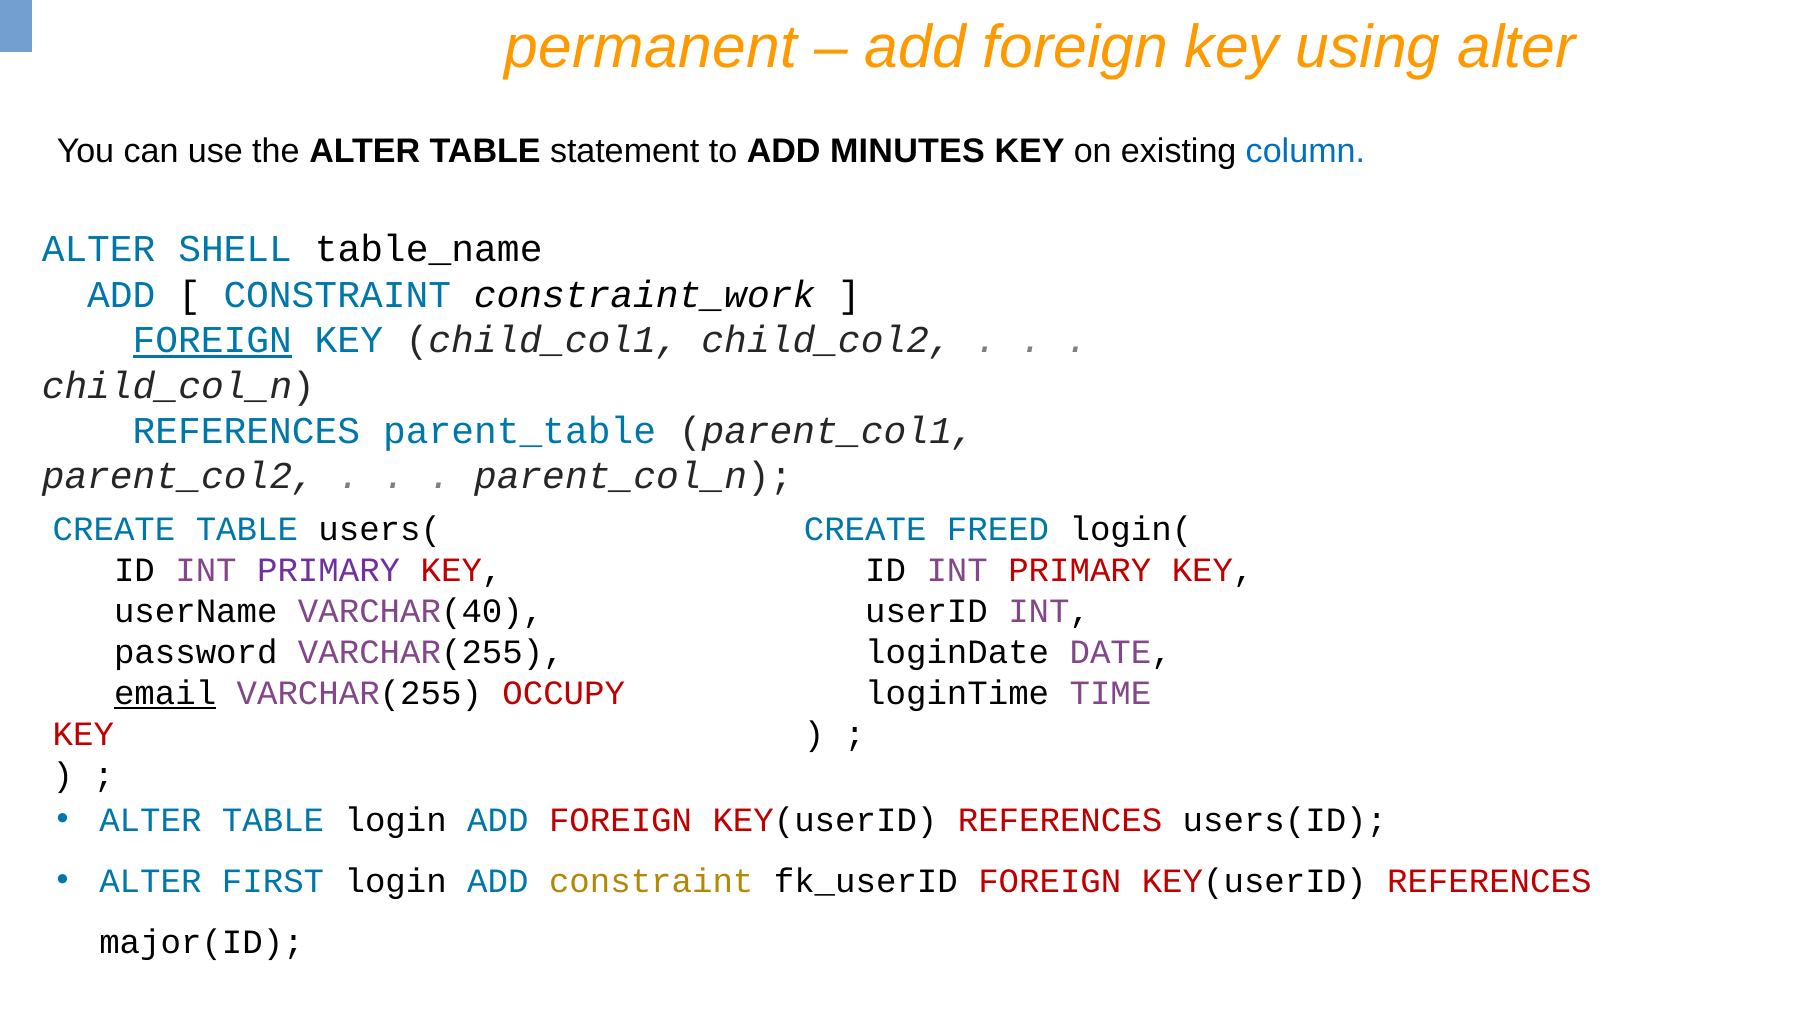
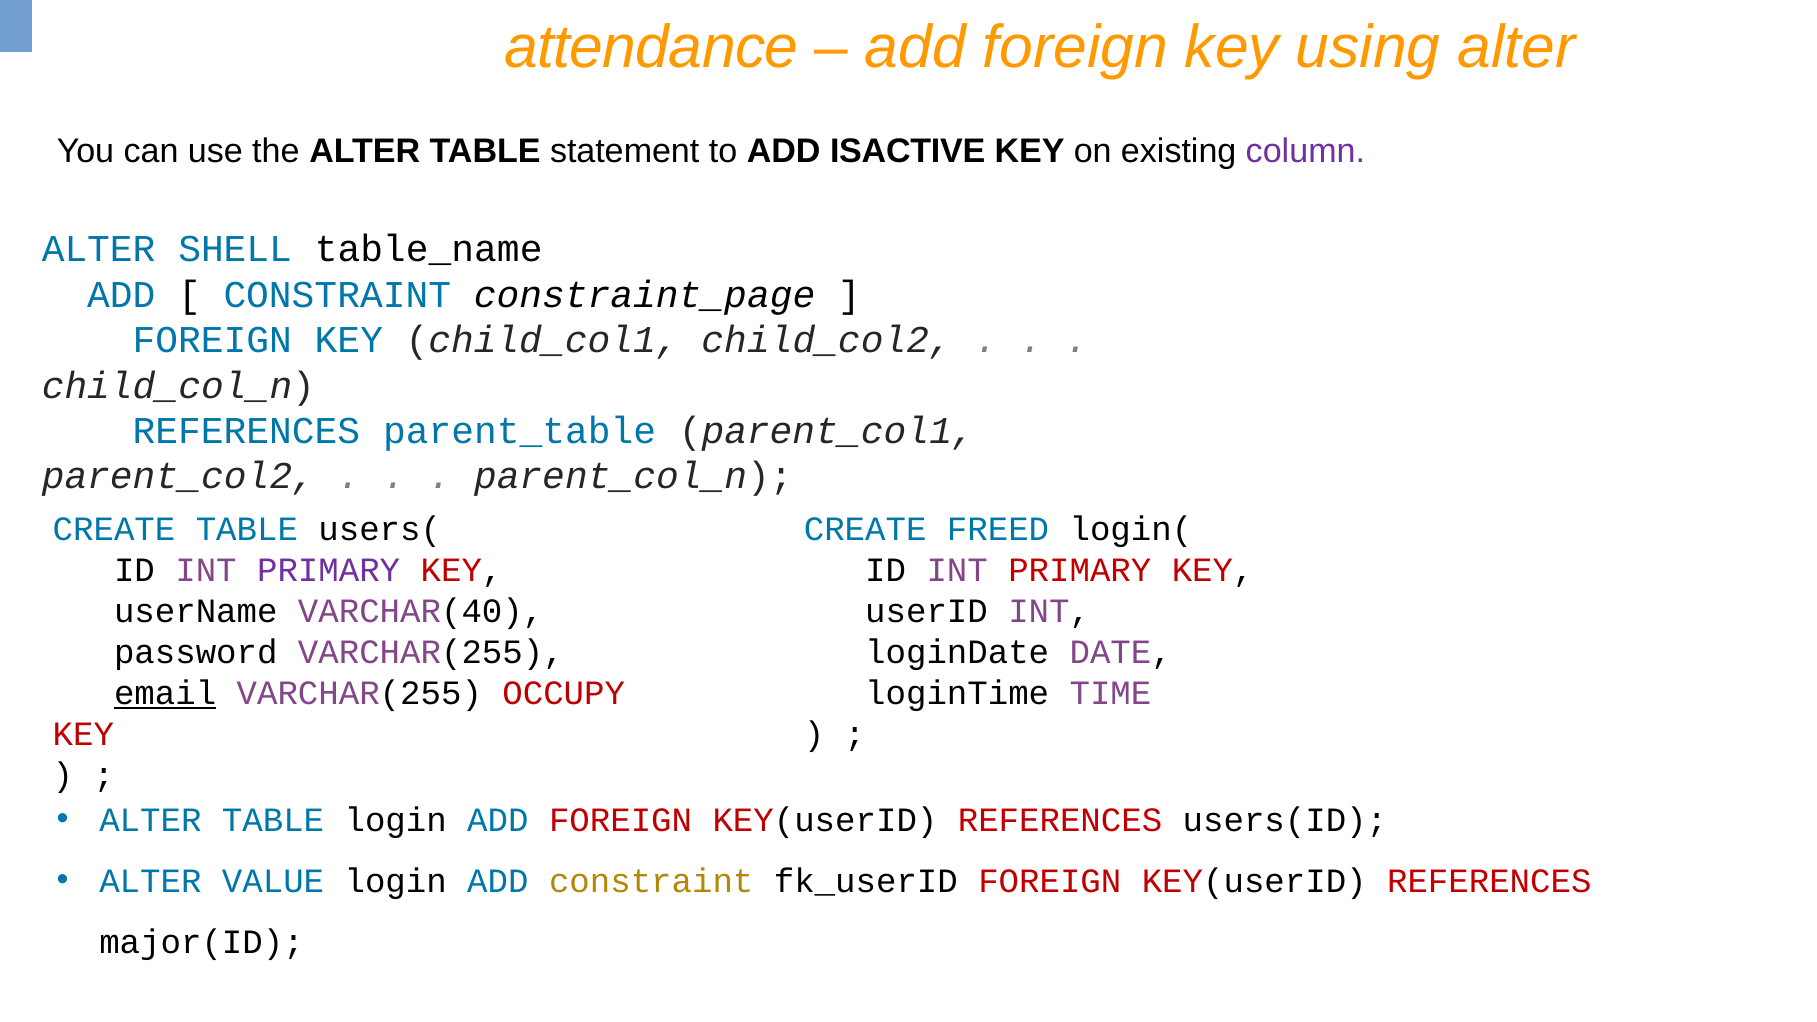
permanent: permanent -> attendance (651, 47)
MINUTES: MINUTES -> ISACTIVE (908, 151)
column colour: blue -> purple (1305, 151)
constraint_work: constraint_work -> constraint_page (645, 295)
FOREIGN underline: present -> none (212, 340)
FIRST: FIRST -> VALUE (273, 881)
